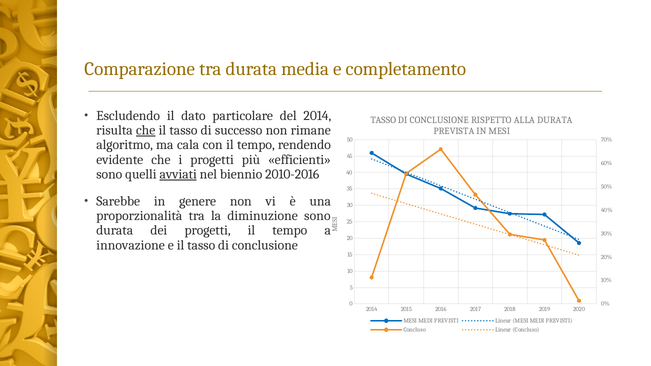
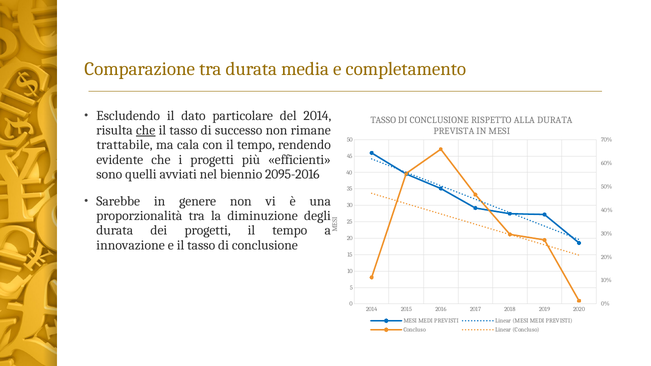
algoritmo: algoritmo -> trattabile (125, 145)
avviati underline: present -> none (178, 174)
2010-2016: 2010-2016 -> 2095-2016 (292, 174)
diminuzione sono: sono -> degli (317, 216)
